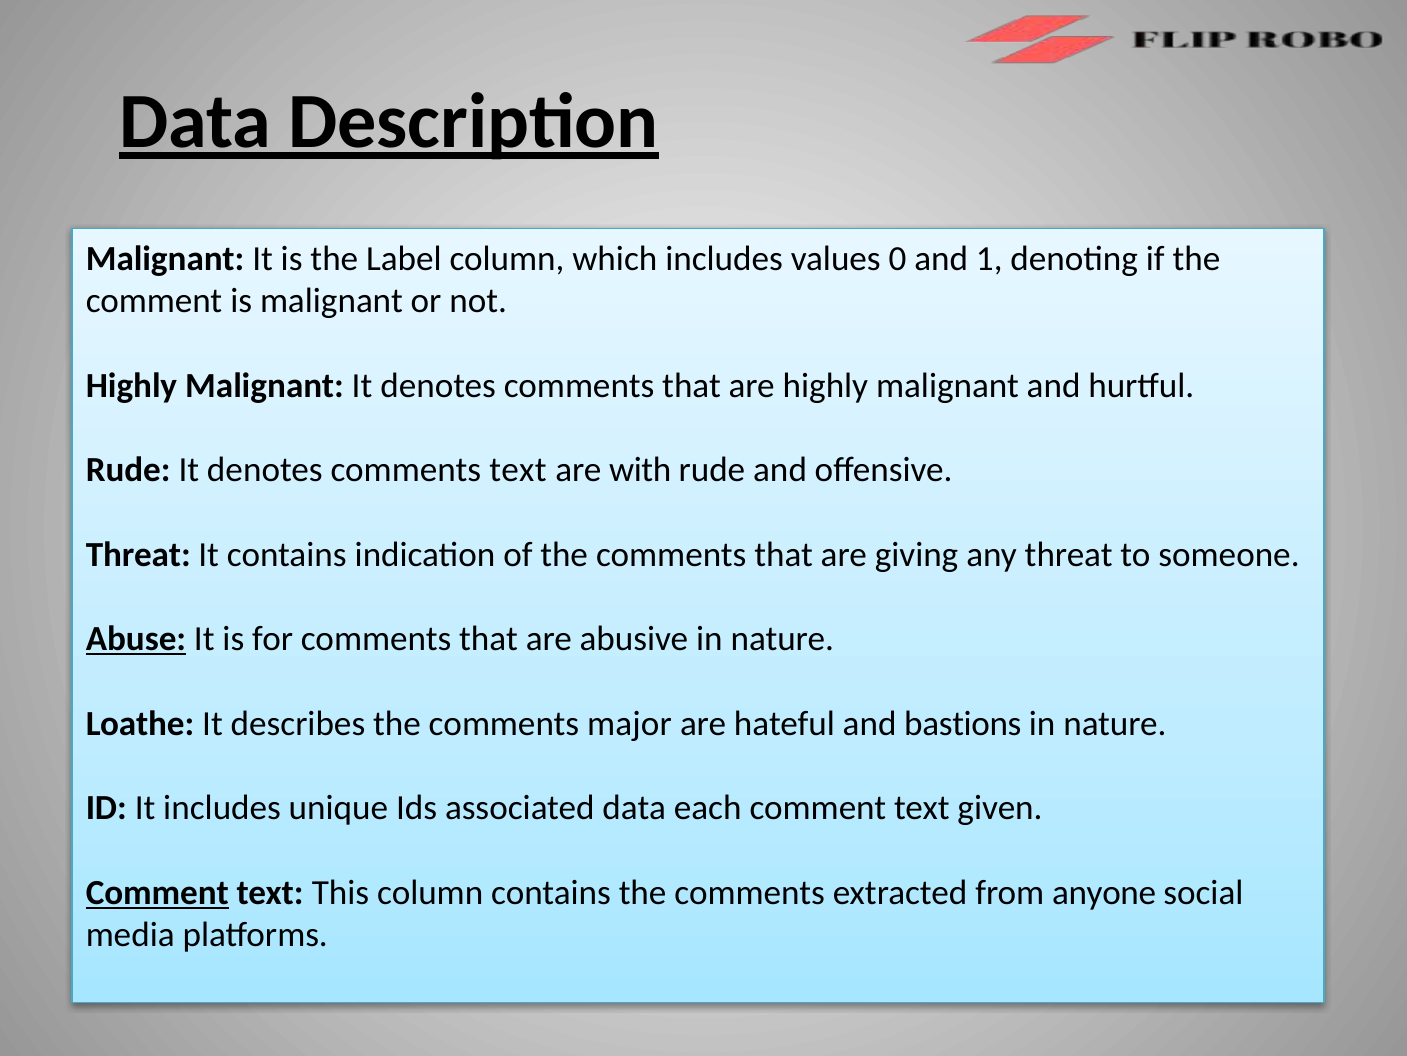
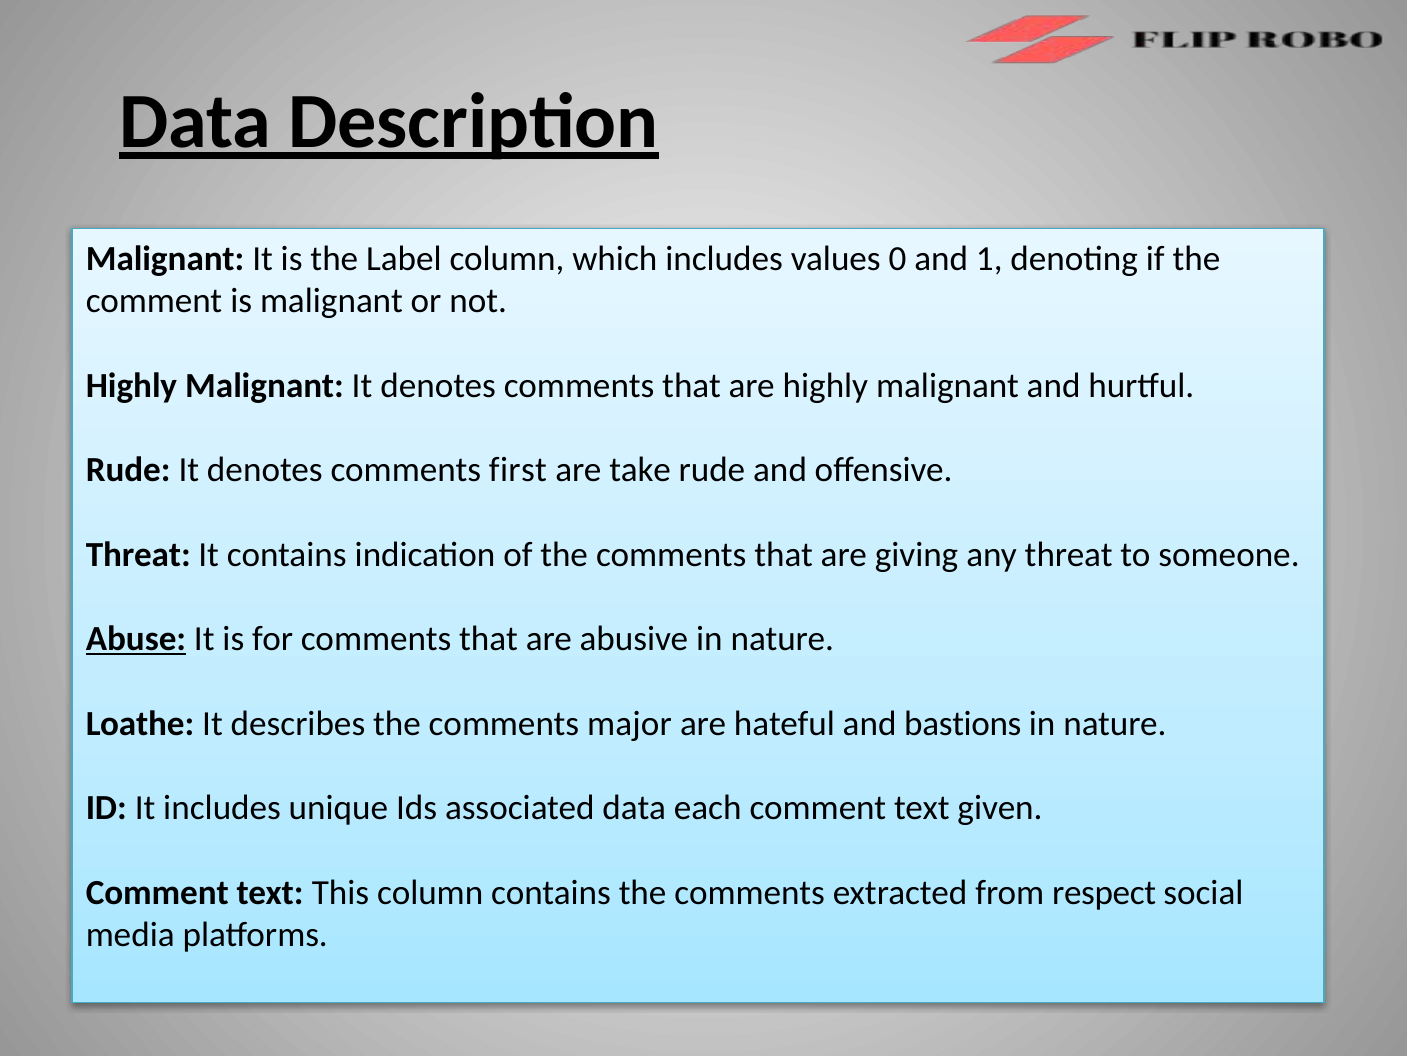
comments text: text -> first (518, 470)
with: with -> take (640, 470)
Comment underline: present -> none (157, 892)
anyone: anyone -> respect (1104, 892)
